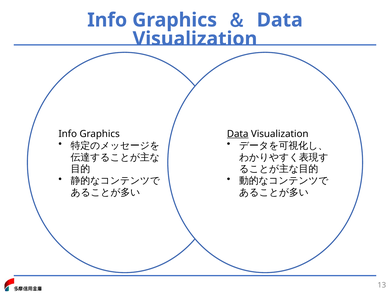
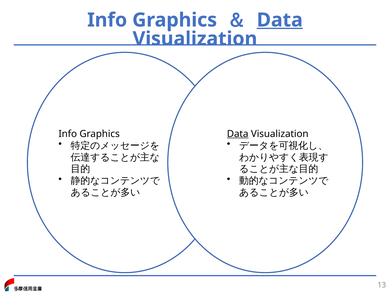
Data underline: none -> present (280, 20)
